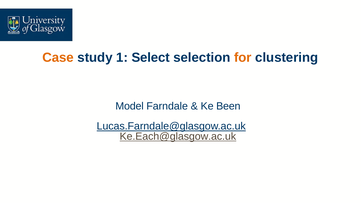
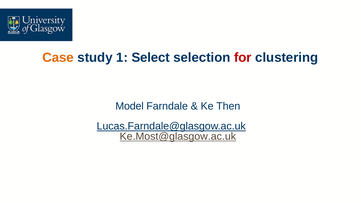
for colour: orange -> red (243, 57)
Been: Been -> Then (228, 106)
Ke.Each@glasgow.ac.uk: Ke.Each@glasgow.ac.uk -> Ke.Most@glasgow.ac.uk (178, 136)
